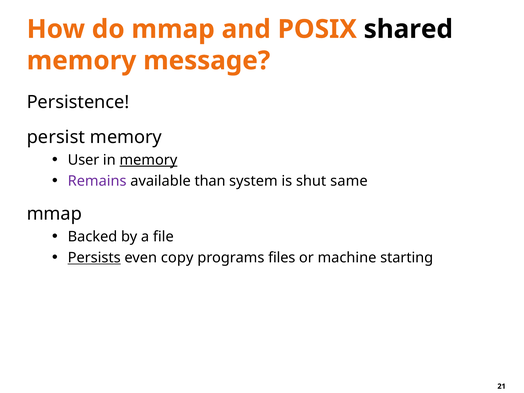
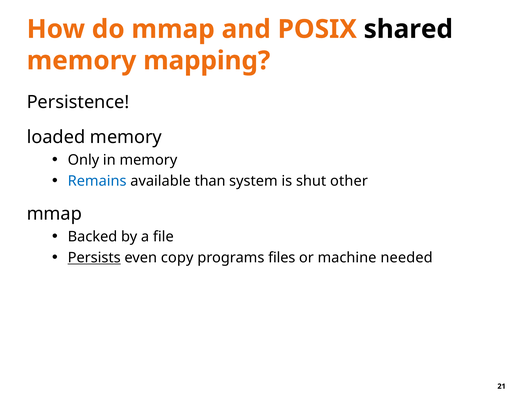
message: message -> mapping (207, 61)
persist: persist -> loaded (56, 137)
User: User -> Only (83, 160)
memory underline: present -> none (148, 160)
Remains colour: purple -> blue (97, 181)
same: same -> other (349, 181)
starting: starting -> needed (407, 258)
